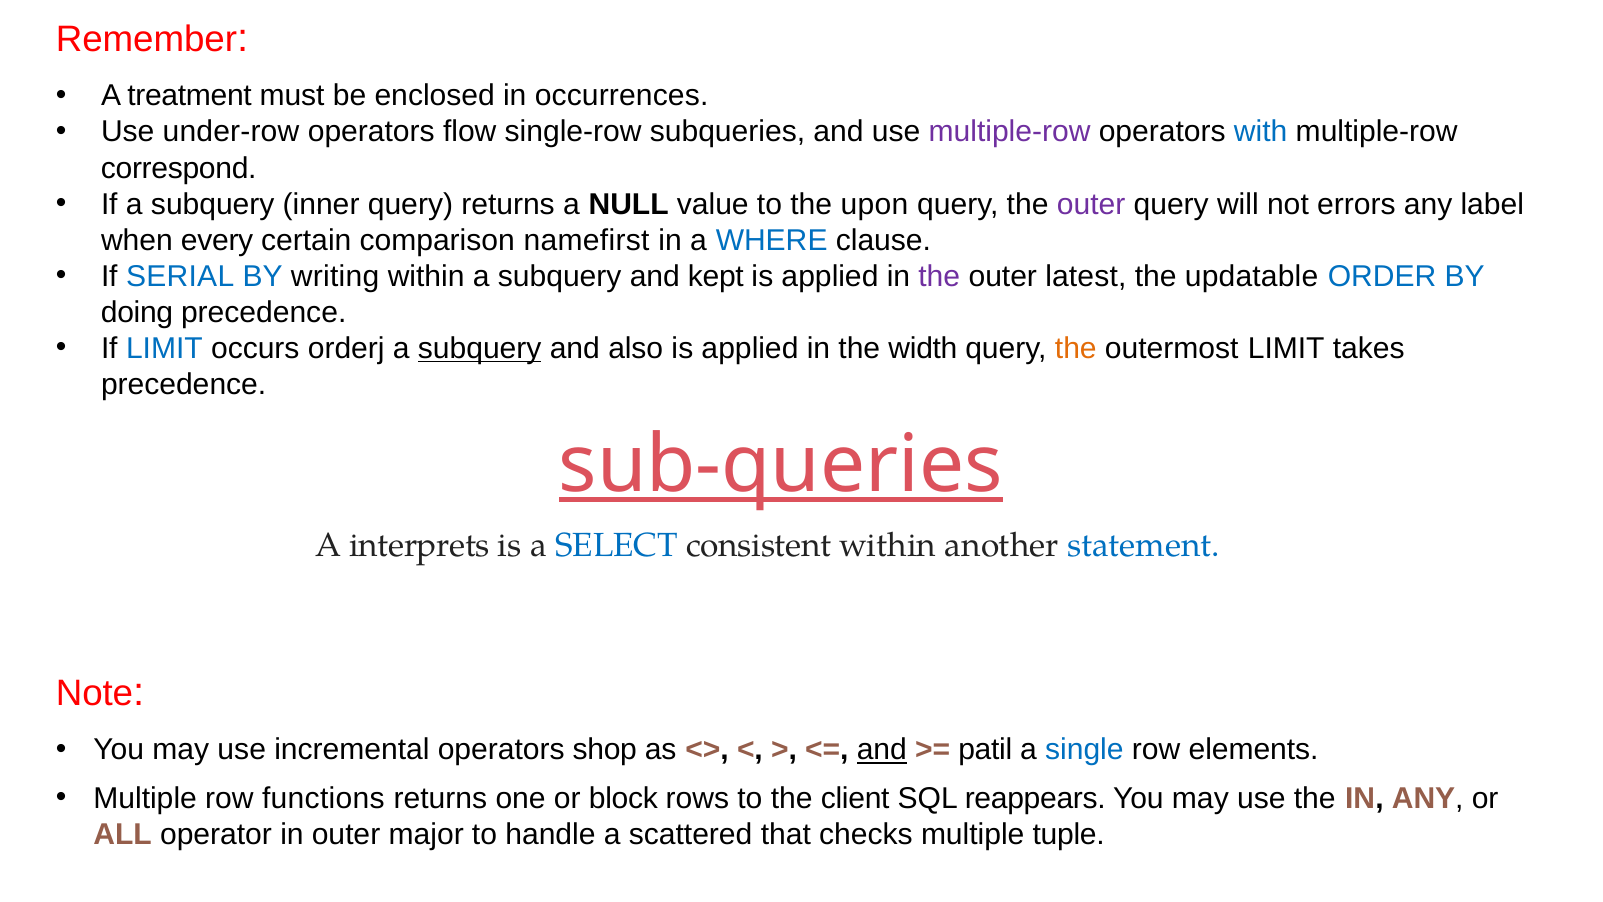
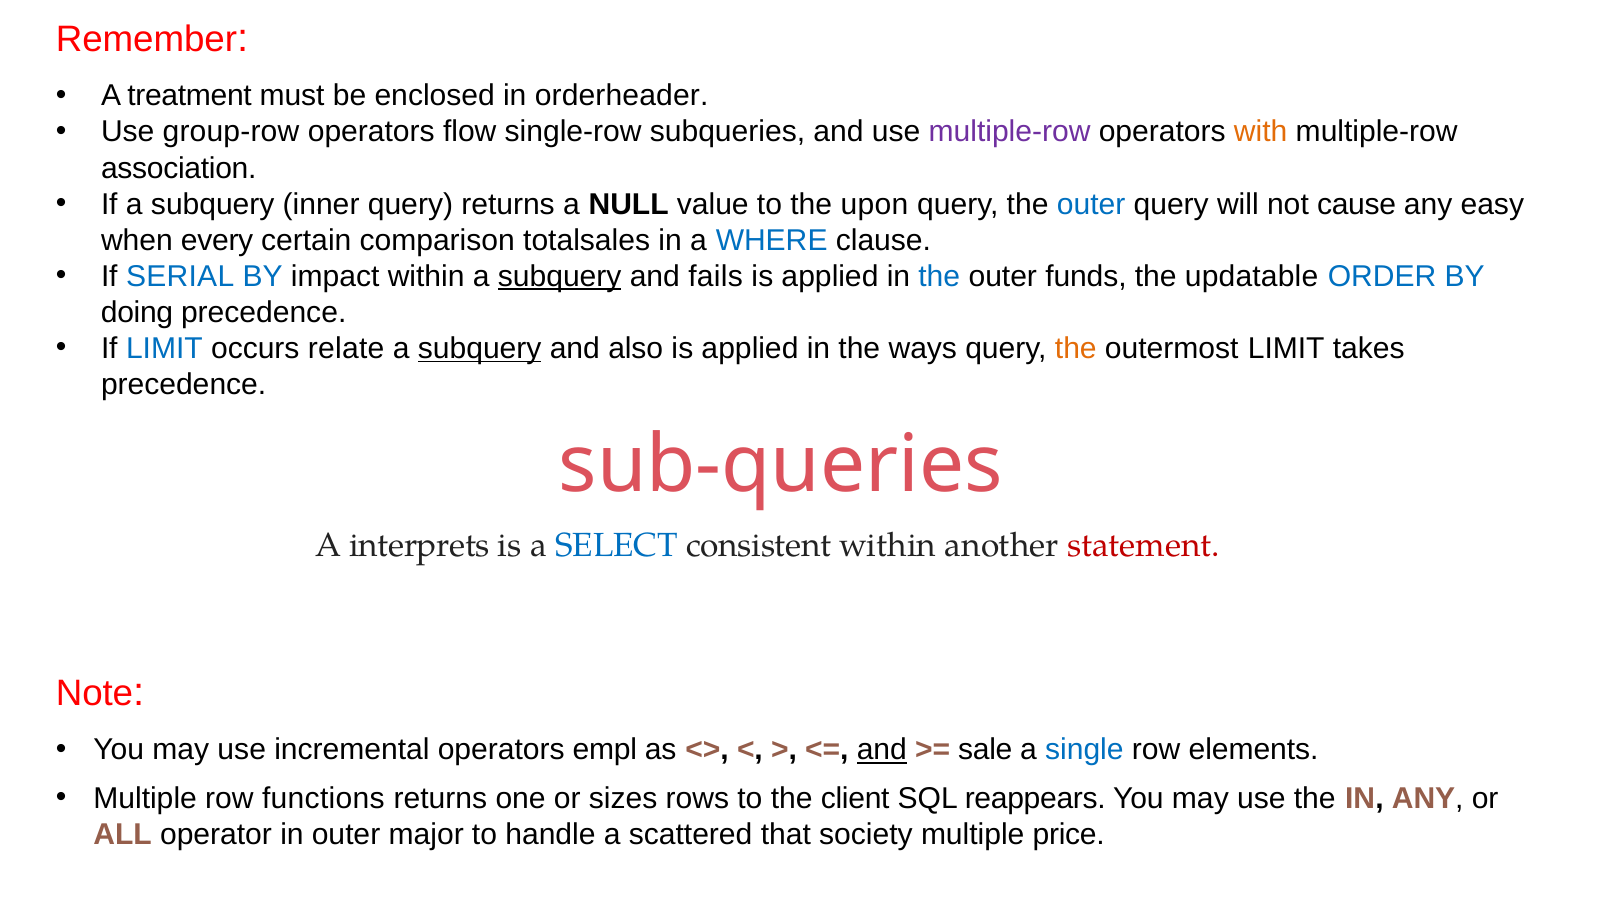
occurrences: occurrences -> orderheader (622, 96)
under-row: under-row -> group-row (231, 132)
with colour: blue -> orange (1261, 132)
correspond: correspond -> association (179, 168)
outer colour: purple -> blue (1091, 204)
errors: errors -> cause (1357, 204)
label: label -> easy (1492, 204)
namefirst: namefirst -> totalsales (587, 240)
writing: writing -> impact (335, 276)
subquery underline: none -> present (560, 276)
kept: kept -> fails (716, 276)
the colour: purple -> blue (939, 276)
latest: latest -> funds (1086, 276)
orderj: orderj -> relate (346, 348)
width: width -> ways (923, 348)
sub-queries underline: present -> none (781, 465)
statement colour: blue -> red (1143, 545)
shop: shop -> empl (605, 750)
patil: patil -> sale (985, 750)
block: block -> sizes (623, 798)
checks: checks -> society (866, 834)
tuple: tuple -> price (1069, 834)
